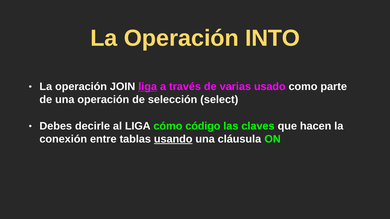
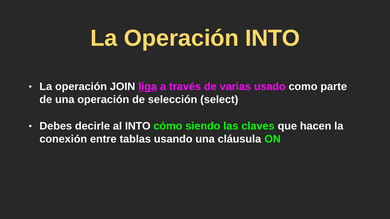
al LIGA: LIGA -> INTO (138, 126)
código: código -> siendo (203, 126)
usando underline: present -> none (173, 139)
